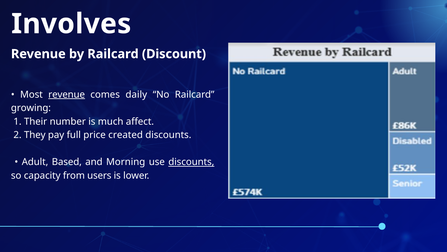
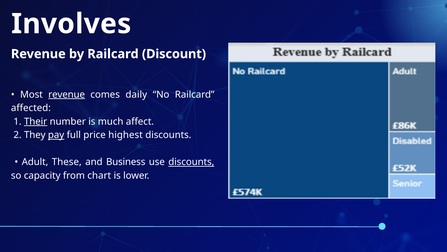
growing: growing -> affected (31, 108)
Their underline: none -> present (36, 121)
pay underline: none -> present (56, 135)
created: created -> highest (126, 135)
Based: Based -> These (67, 162)
Morning: Morning -> Business (126, 162)
users: users -> chart (99, 175)
